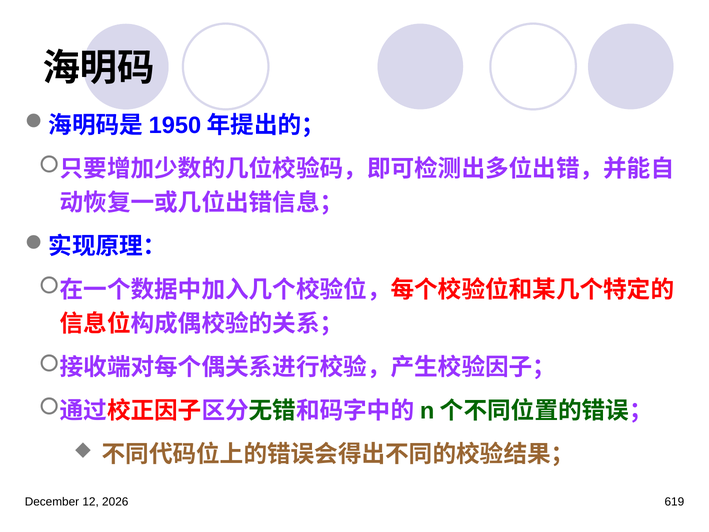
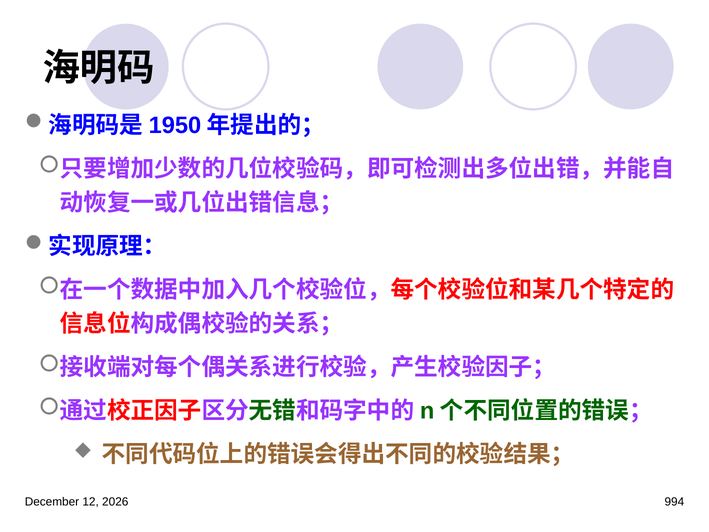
619: 619 -> 994 (674, 502)
